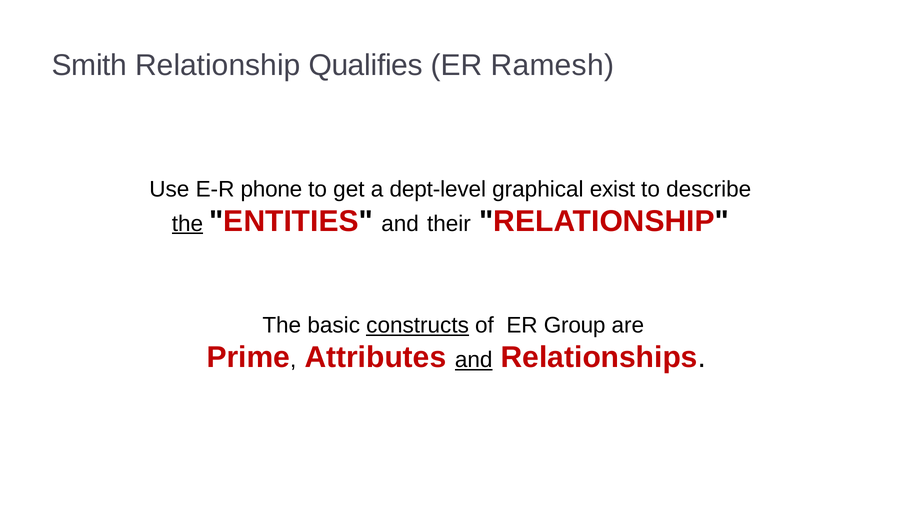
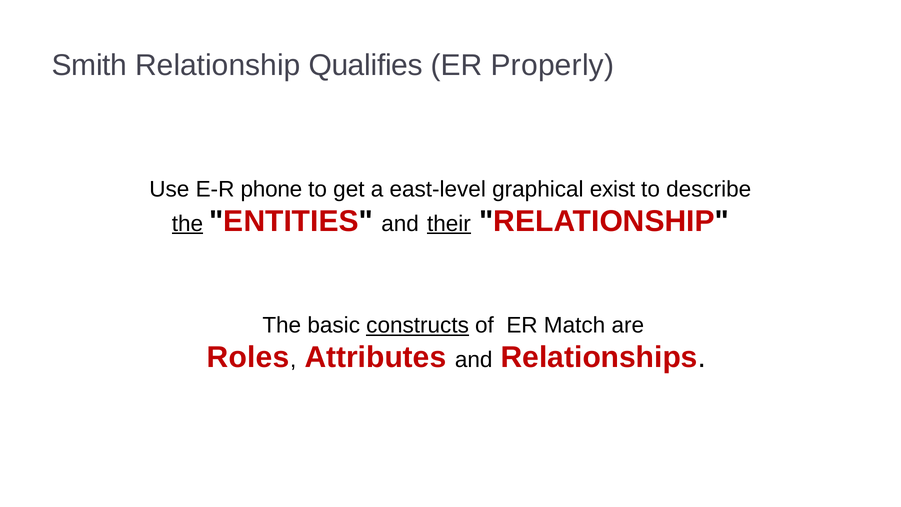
Ramesh: Ramesh -> Properly (552, 65)
dept-level: dept-level -> east-level (438, 189)
their underline: none -> present (449, 224)
Group: Group -> Match (575, 325)
Prime: Prime -> Roles (248, 357)
and underline: present -> none (474, 360)
